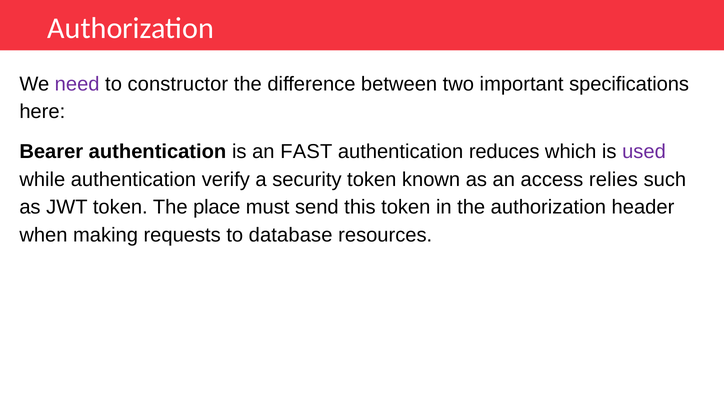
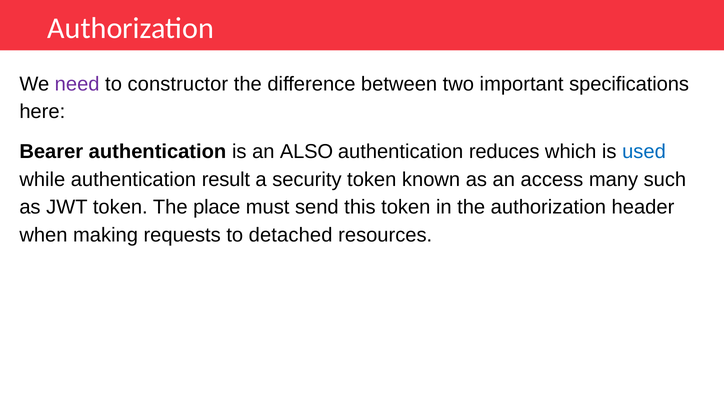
FAST: FAST -> ALSO (307, 152)
used colour: purple -> blue (644, 152)
verify: verify -> result (226, 180)
relies: relies -> many (613, 180)
database: database -> detached (291, 235)
